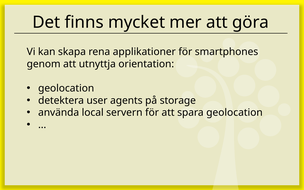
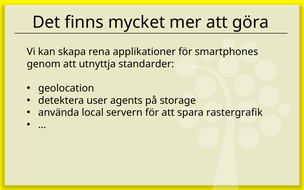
orientation: orientation -> standarder (146, 64)
spara geolocation: geolocation -> rastergrafik (234, 113)
